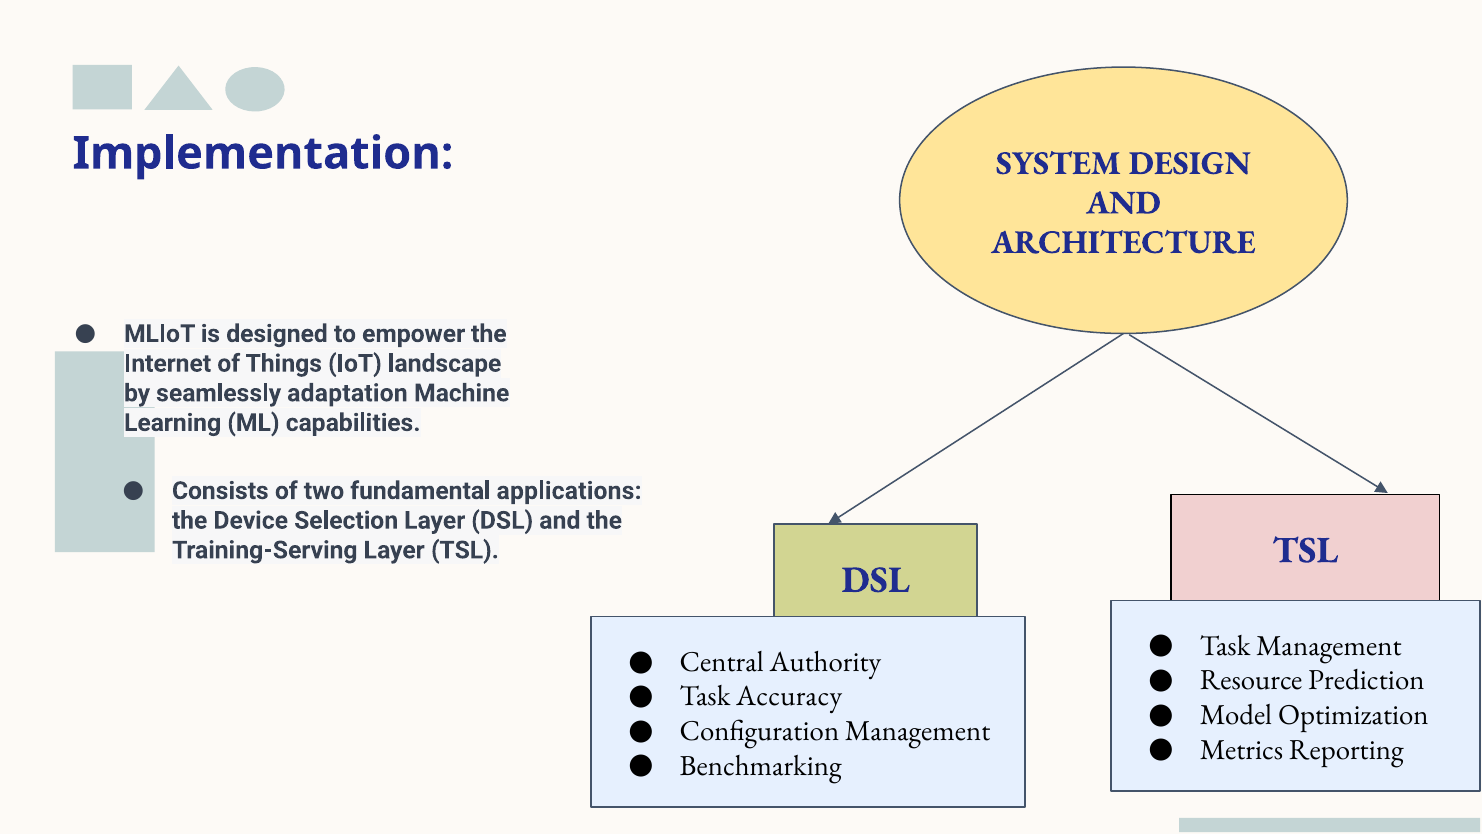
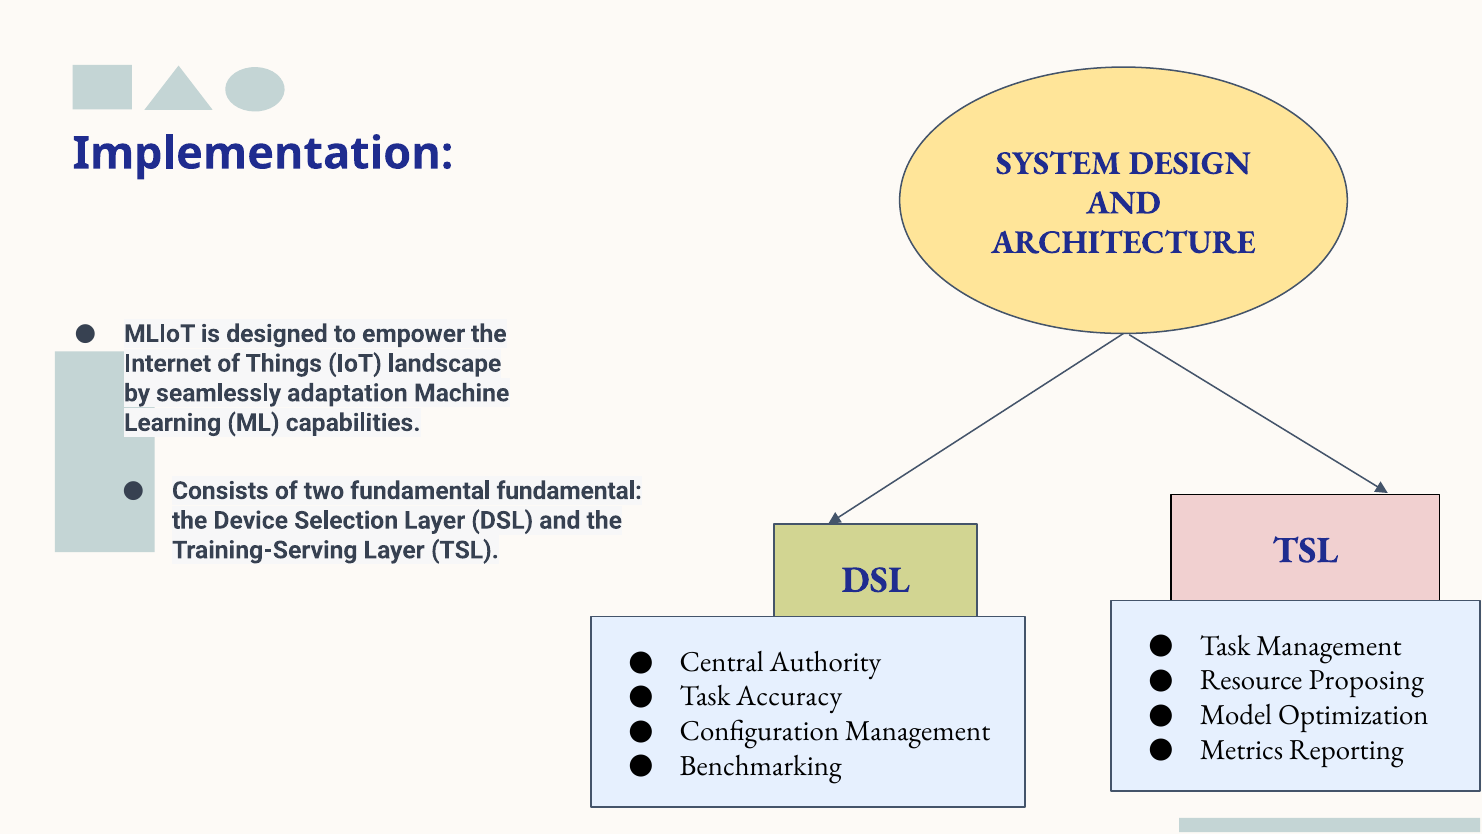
fundamental applications: applications -> fundamental (569, 491)
Prediction: Prediction -> Proposing (1366, 680)
